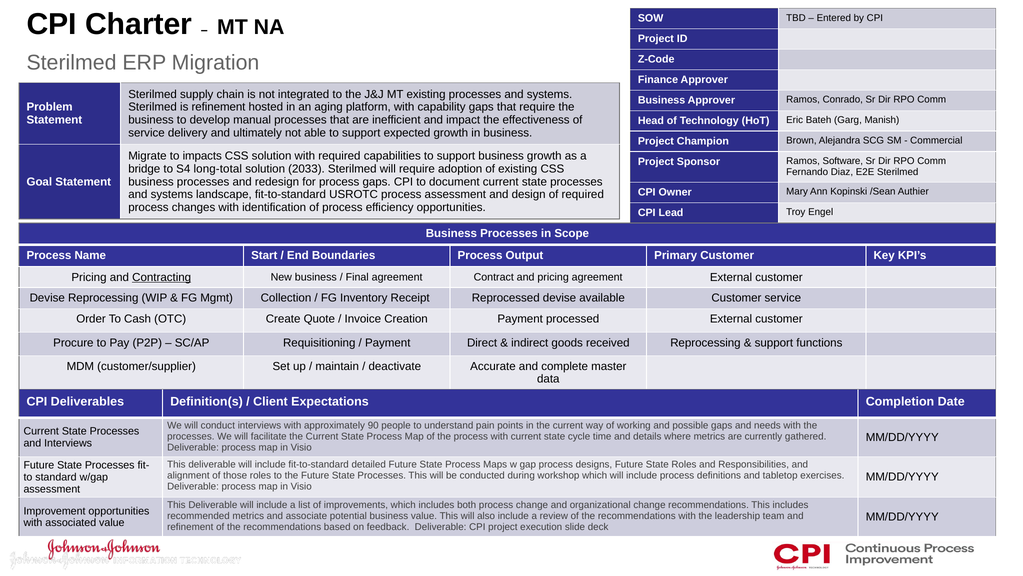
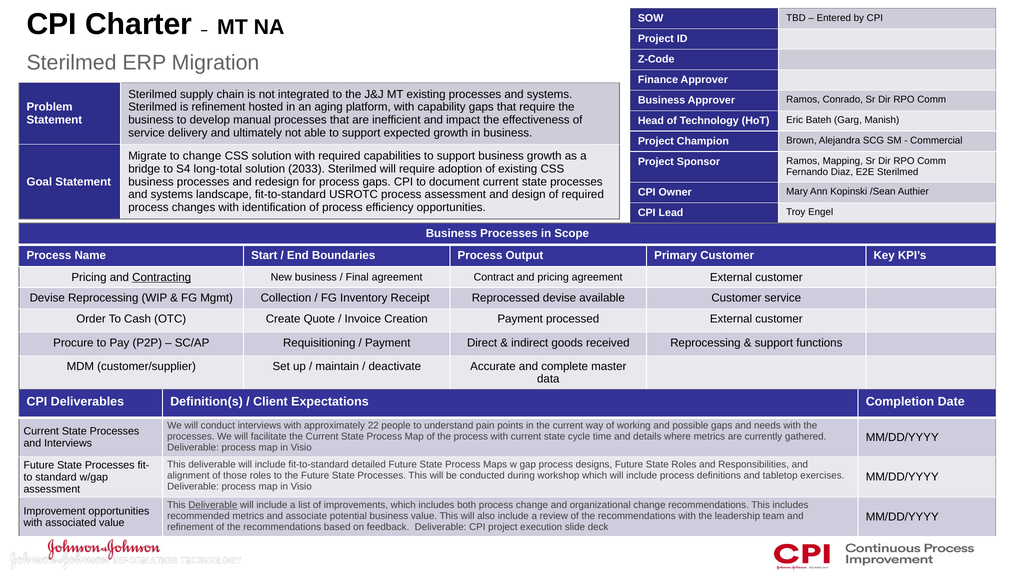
to impacts: impacts -> change (202, 156)
Software: Software -> Mapping (843, 161)
90: 90 -> 22 (373, 425)
Deliverable underline: none -> present (213, 505)
